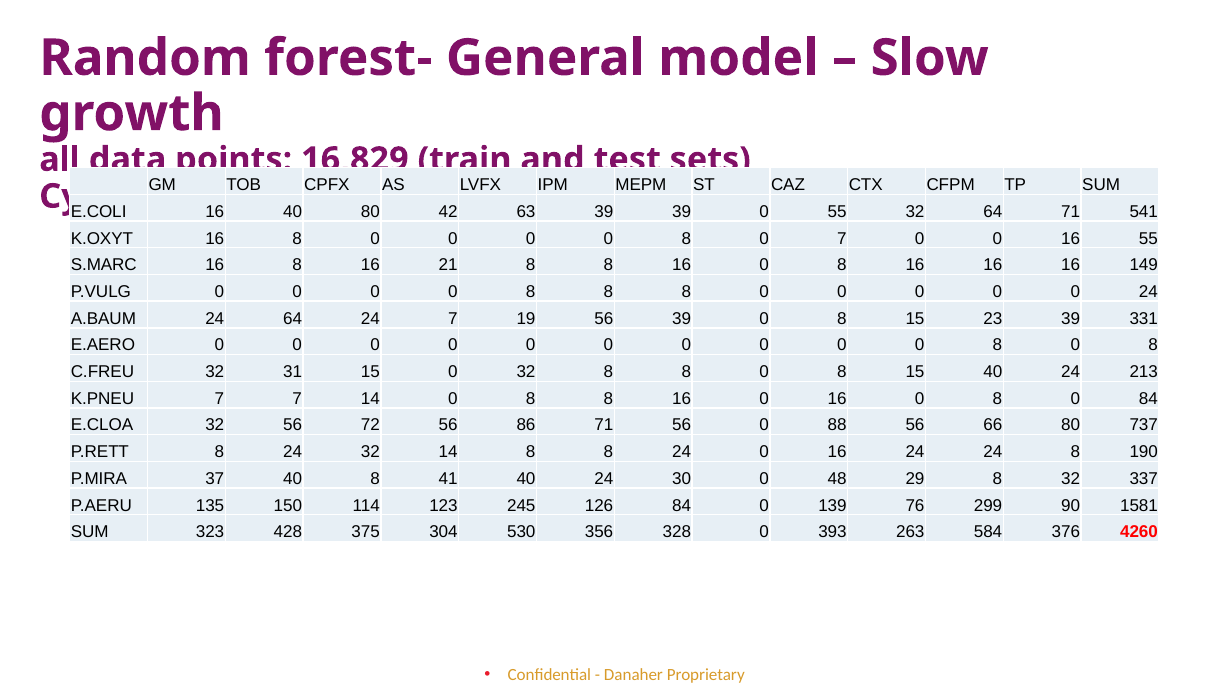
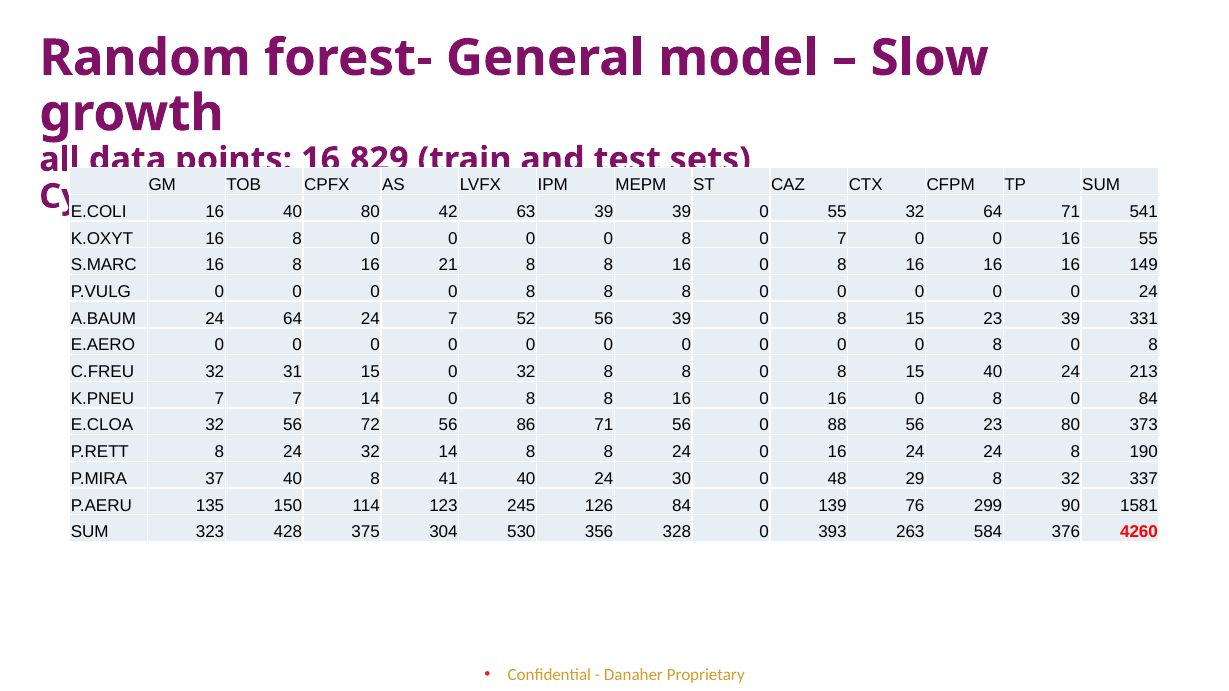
19: 19 -> 52 (526, 319)
56 66: 66 -> 23 (993, 426)
737: 737 -> 373 (1144, 426)
